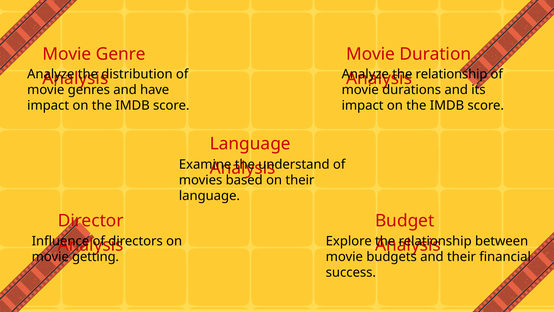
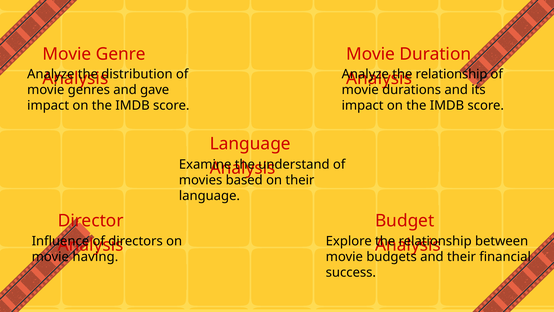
have: have -> gave (155, 90)
getting: getting -> having (95, 257)
